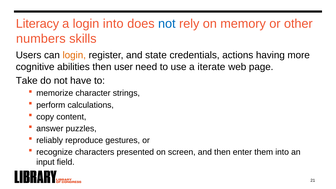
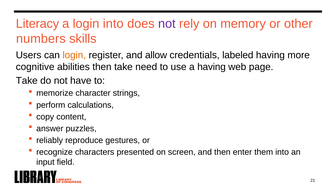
not colour: blue -> purple (167, 24)
state: state -> allow (156, 55)
actions: actions -> labeled (238, 55)
then user: user -> take (123, 67)
a iterate: iterate -> having (212, 67)
